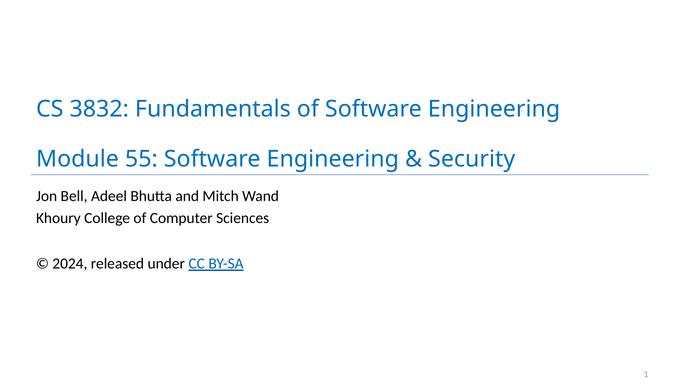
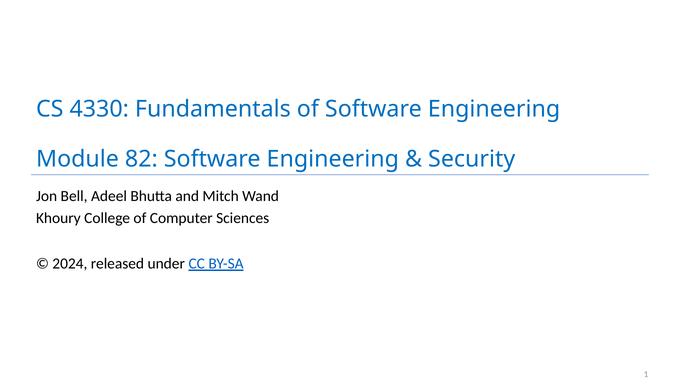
3832: 3832 -> 4330 (99, 109)
55: 55 -> 82 (141, 159)
